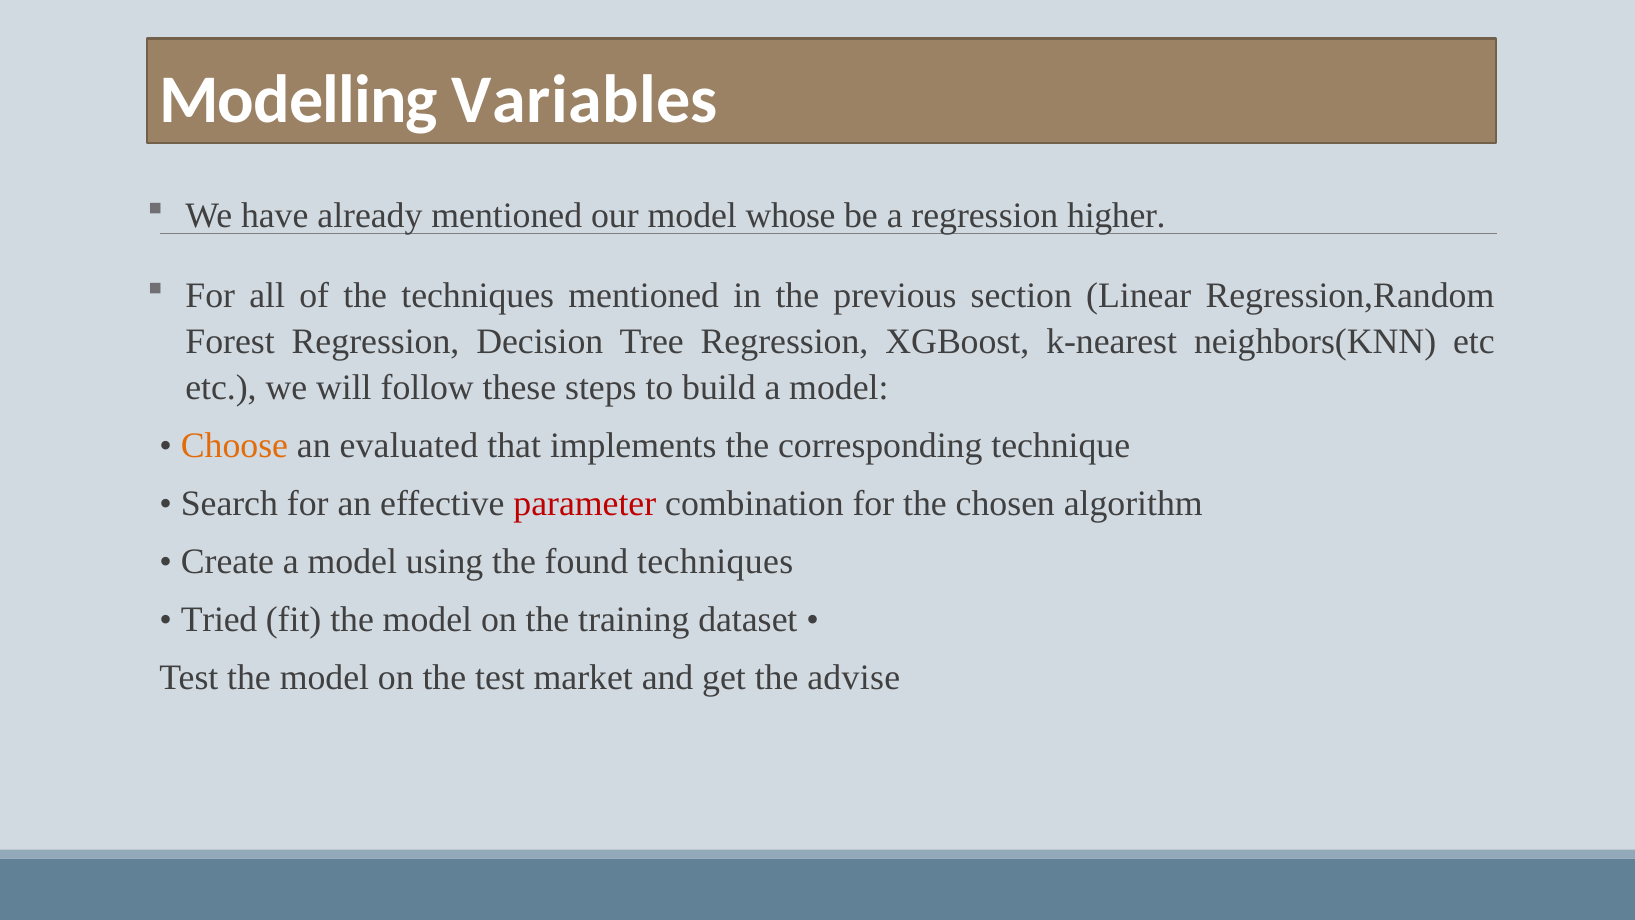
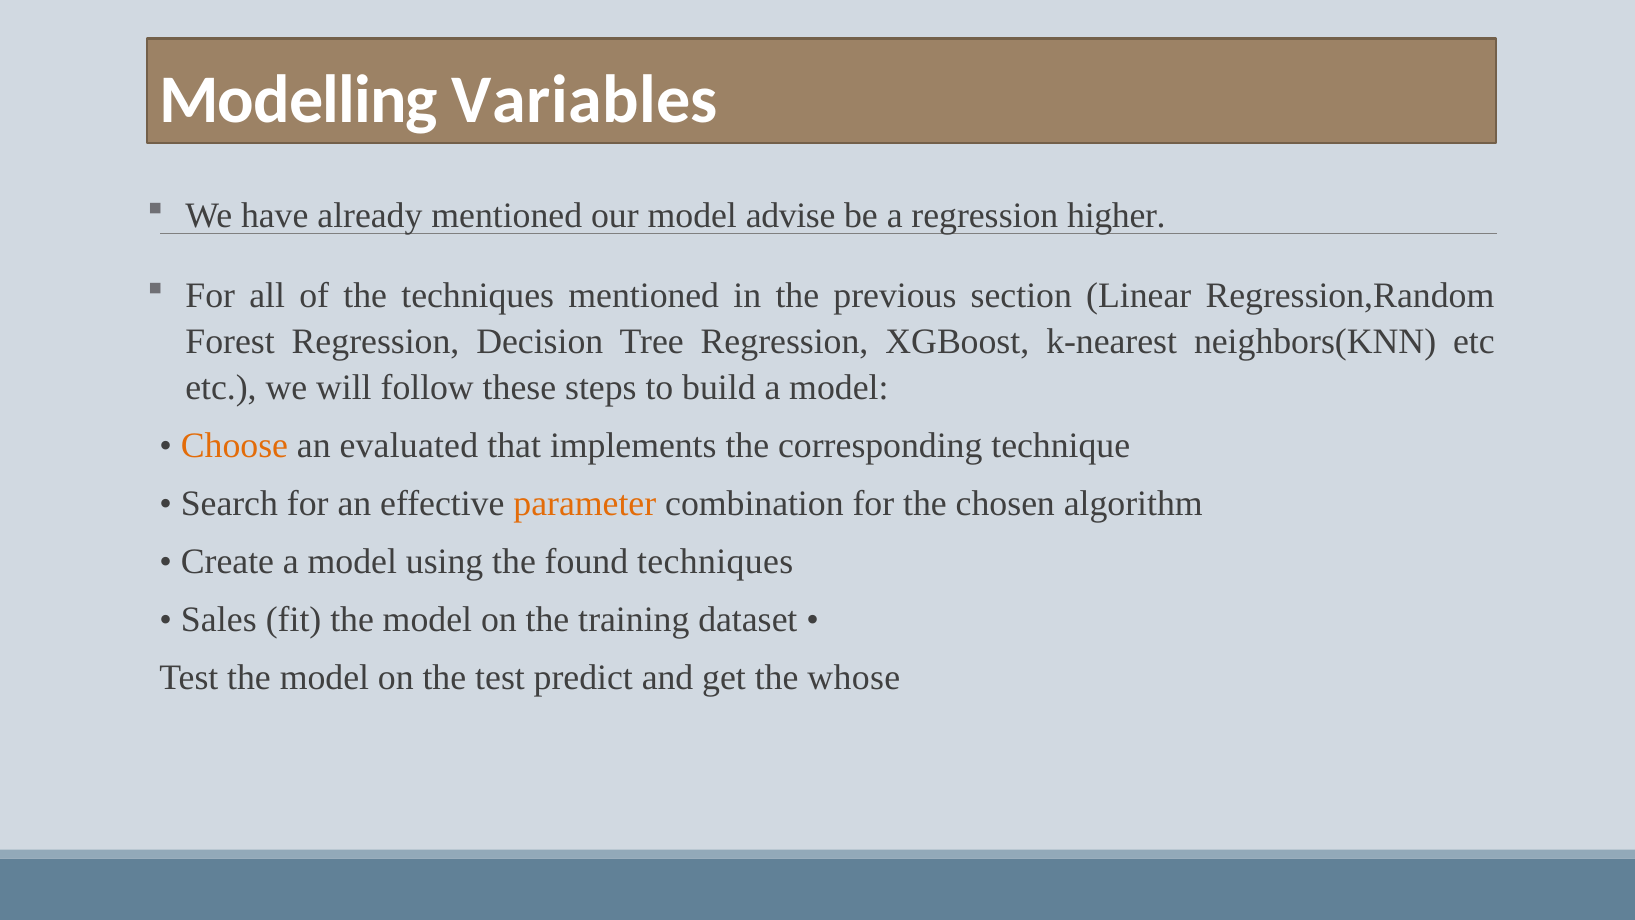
whose: whose -> advise (791, 216)
parameter colour: red -> orange (585, 503)
Tried: Tried -> Sales (219, 619)
market: market -> predict (583, 677)
advise: advise -> whose (854, 677)
